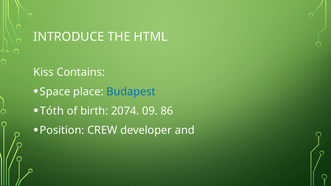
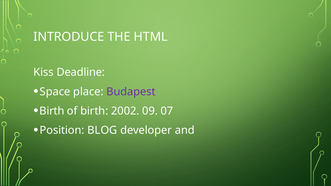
Contains: Contains -> Deadline (81, 72)
Budapest colour: blue -> purple (131, 92)
Tóth: Tóth -> Birth (52, 111)
2074: 2074 -> 2002 (125, 111)
86: 86 -> 07 (167, 111)
CREW: CREW -> BLOG (102, 130)
